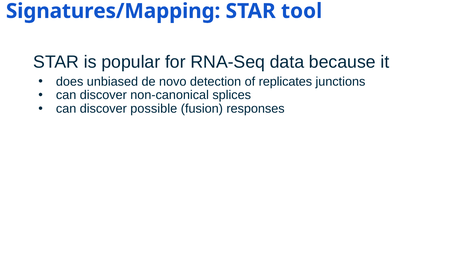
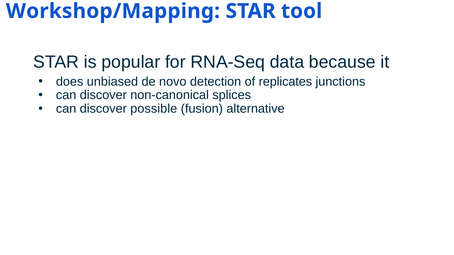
Signatures/Mapping: Signatures/Mapping -> Workshop/Mapping (113, 11)
responses: responses -> alternative (256, 109)
